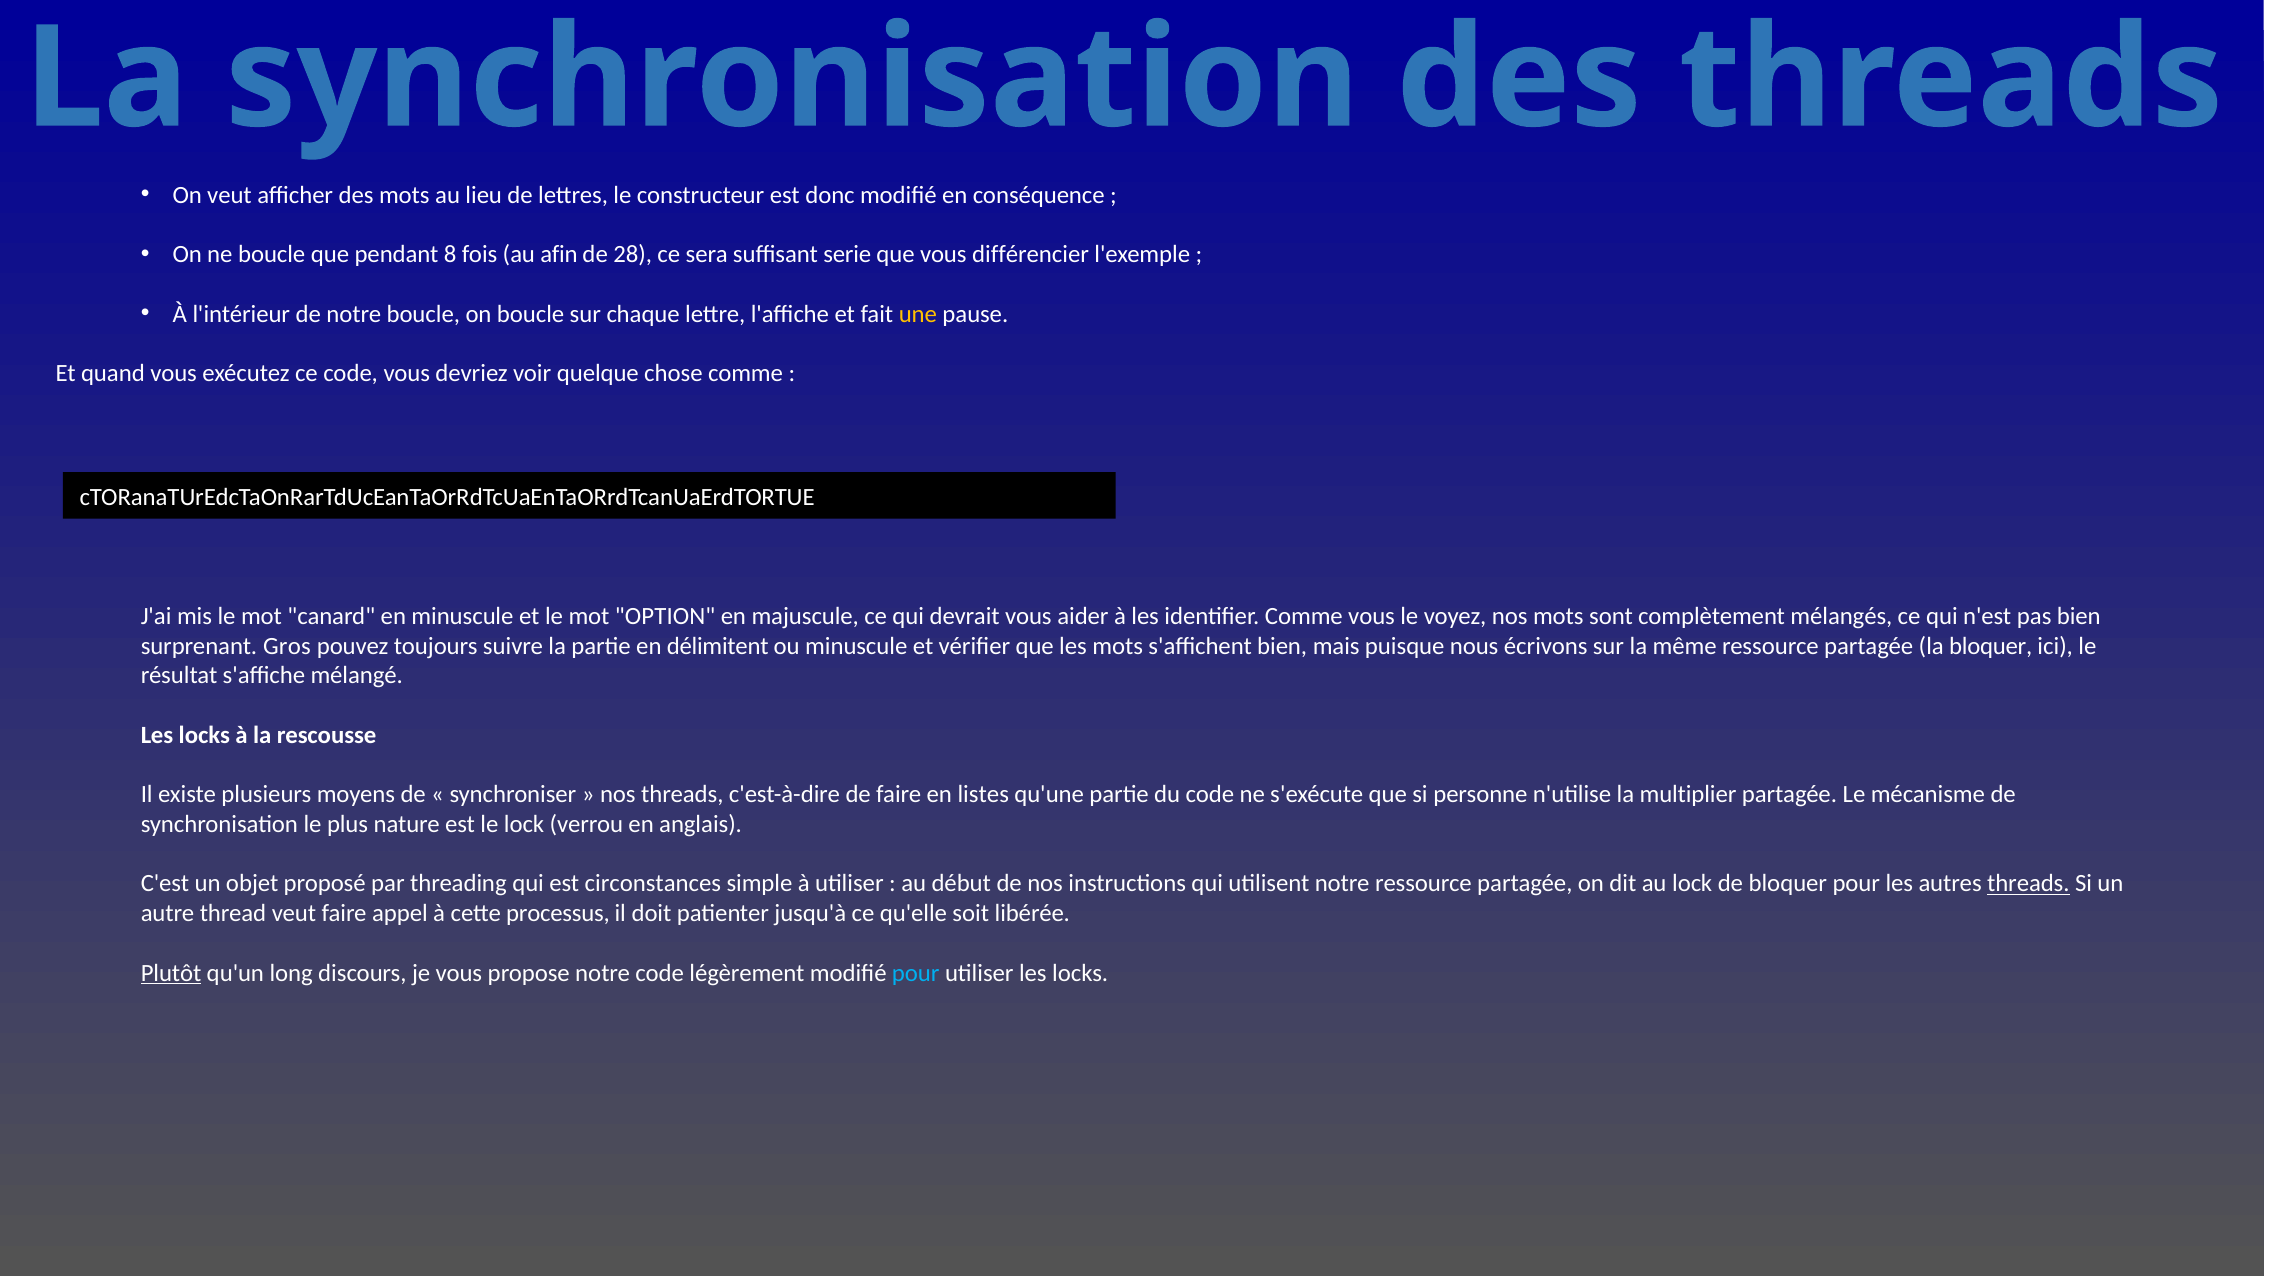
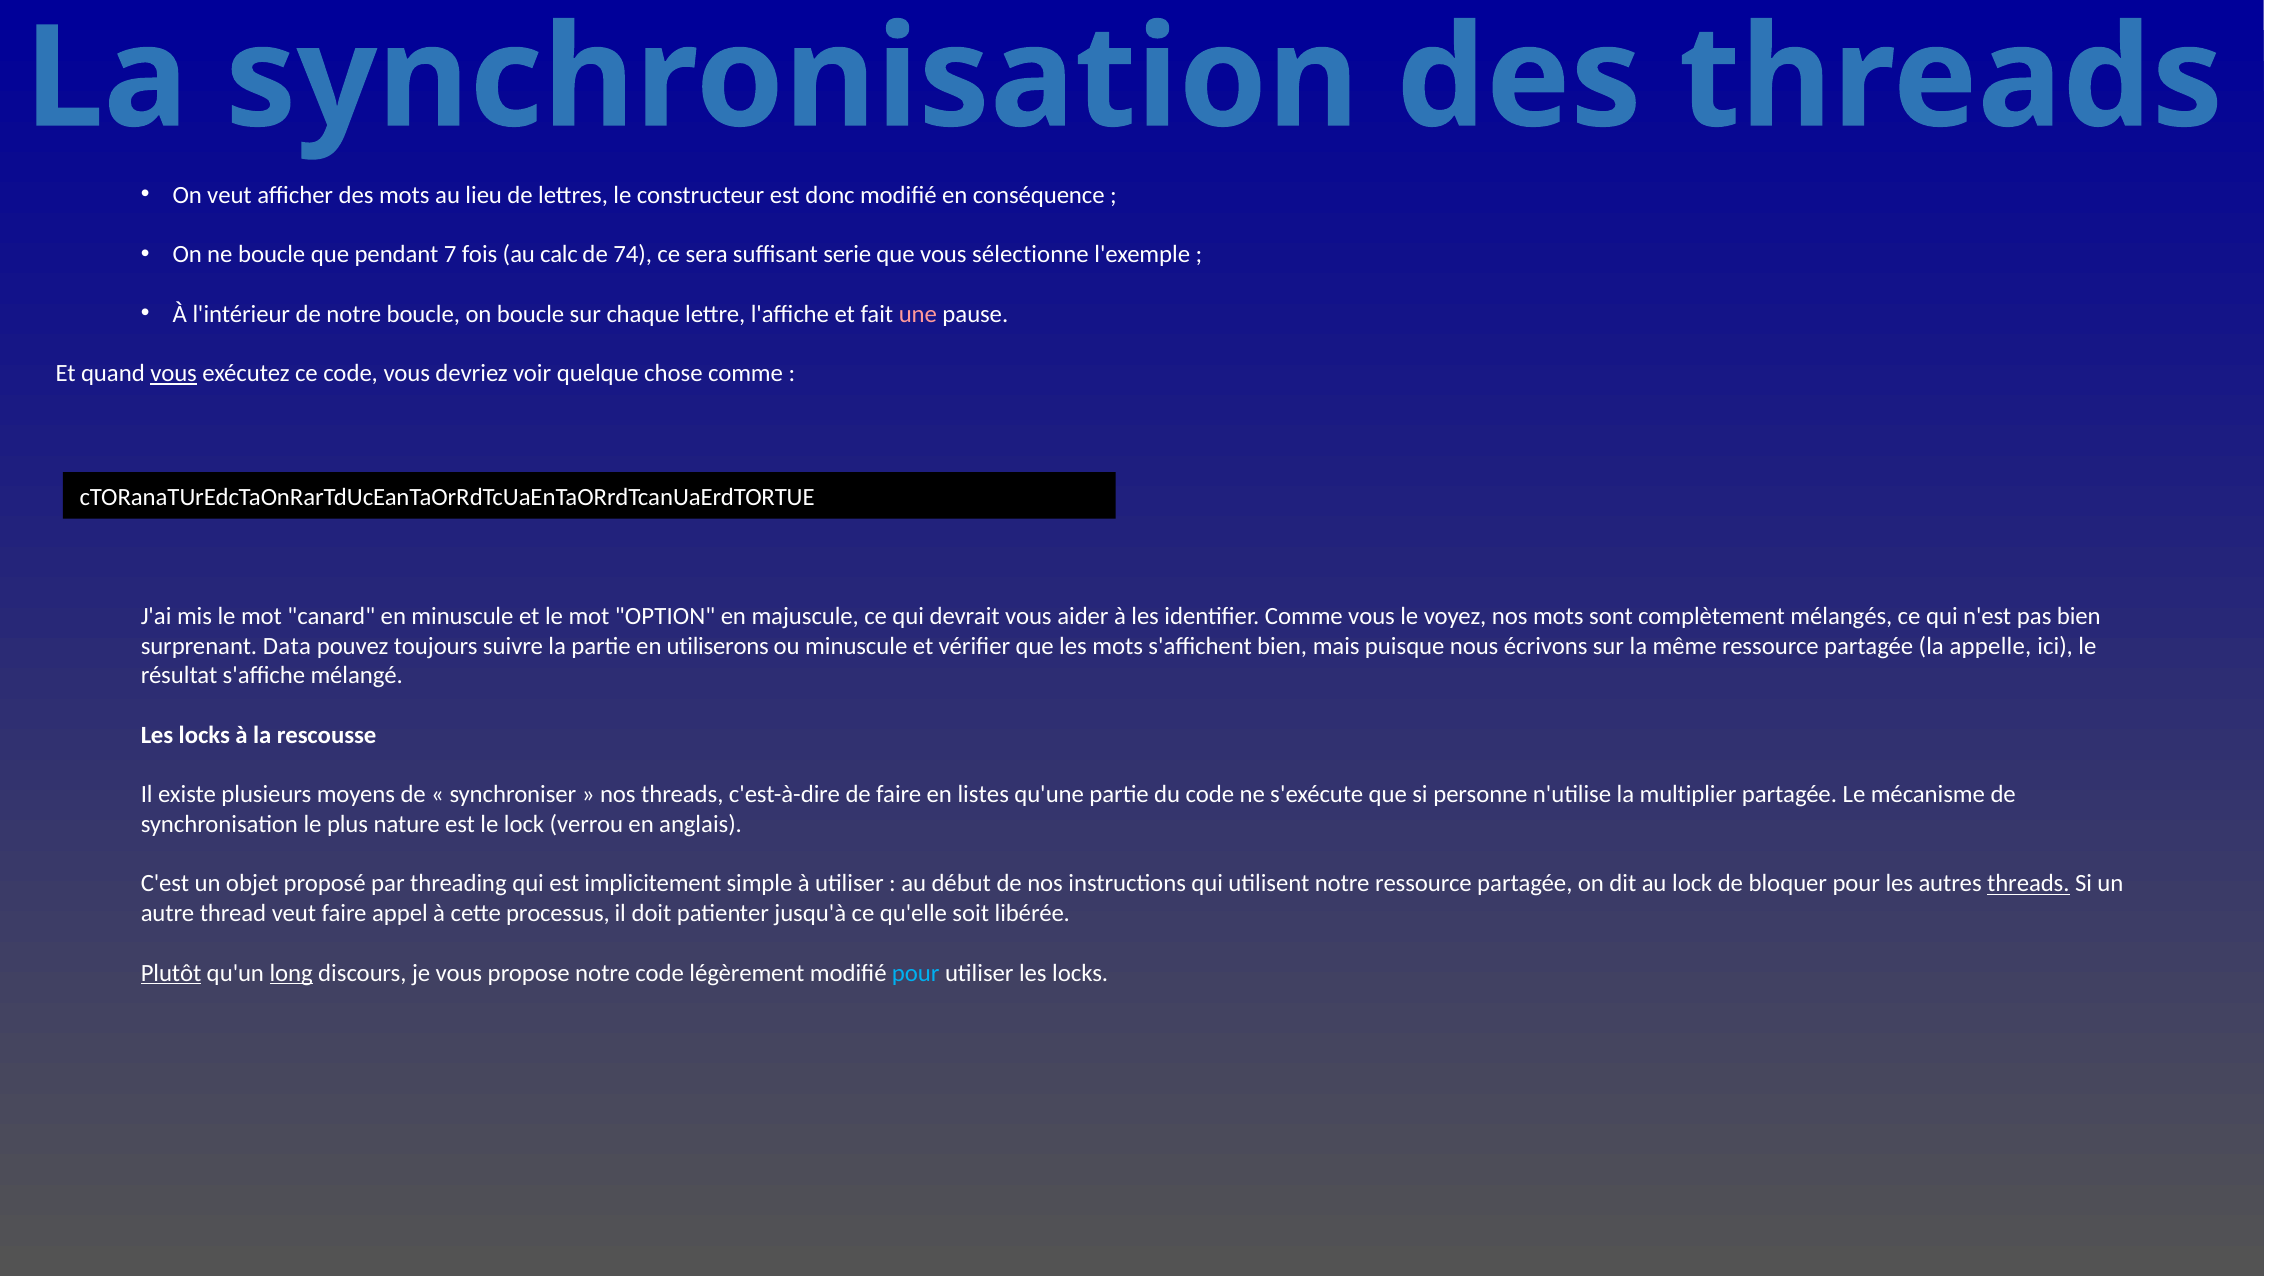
8: 8 -> 7 (450, 255)
afin: afin -> calc (559, 255)
28: 28 -> 74 (633, 255)
différencier: différencier -> sélectionne (1030, 255)
une colour: yellow -> pink (918, 314)
vous underline: none -> present (174, 374)
Gros: Gros -> Data (287, 646)
délimitent: délimitent -> utiliserons (718, 646)
la bloquer: bloquer -> appelle (1990, 646)
circonstances: circonstances -> implicitement (653, 884)
long underline: none -> present (291, 973)
